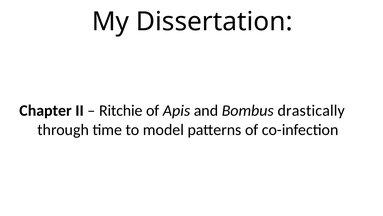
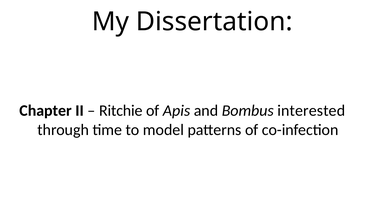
drastically: drastically -> interested (311, 110)
